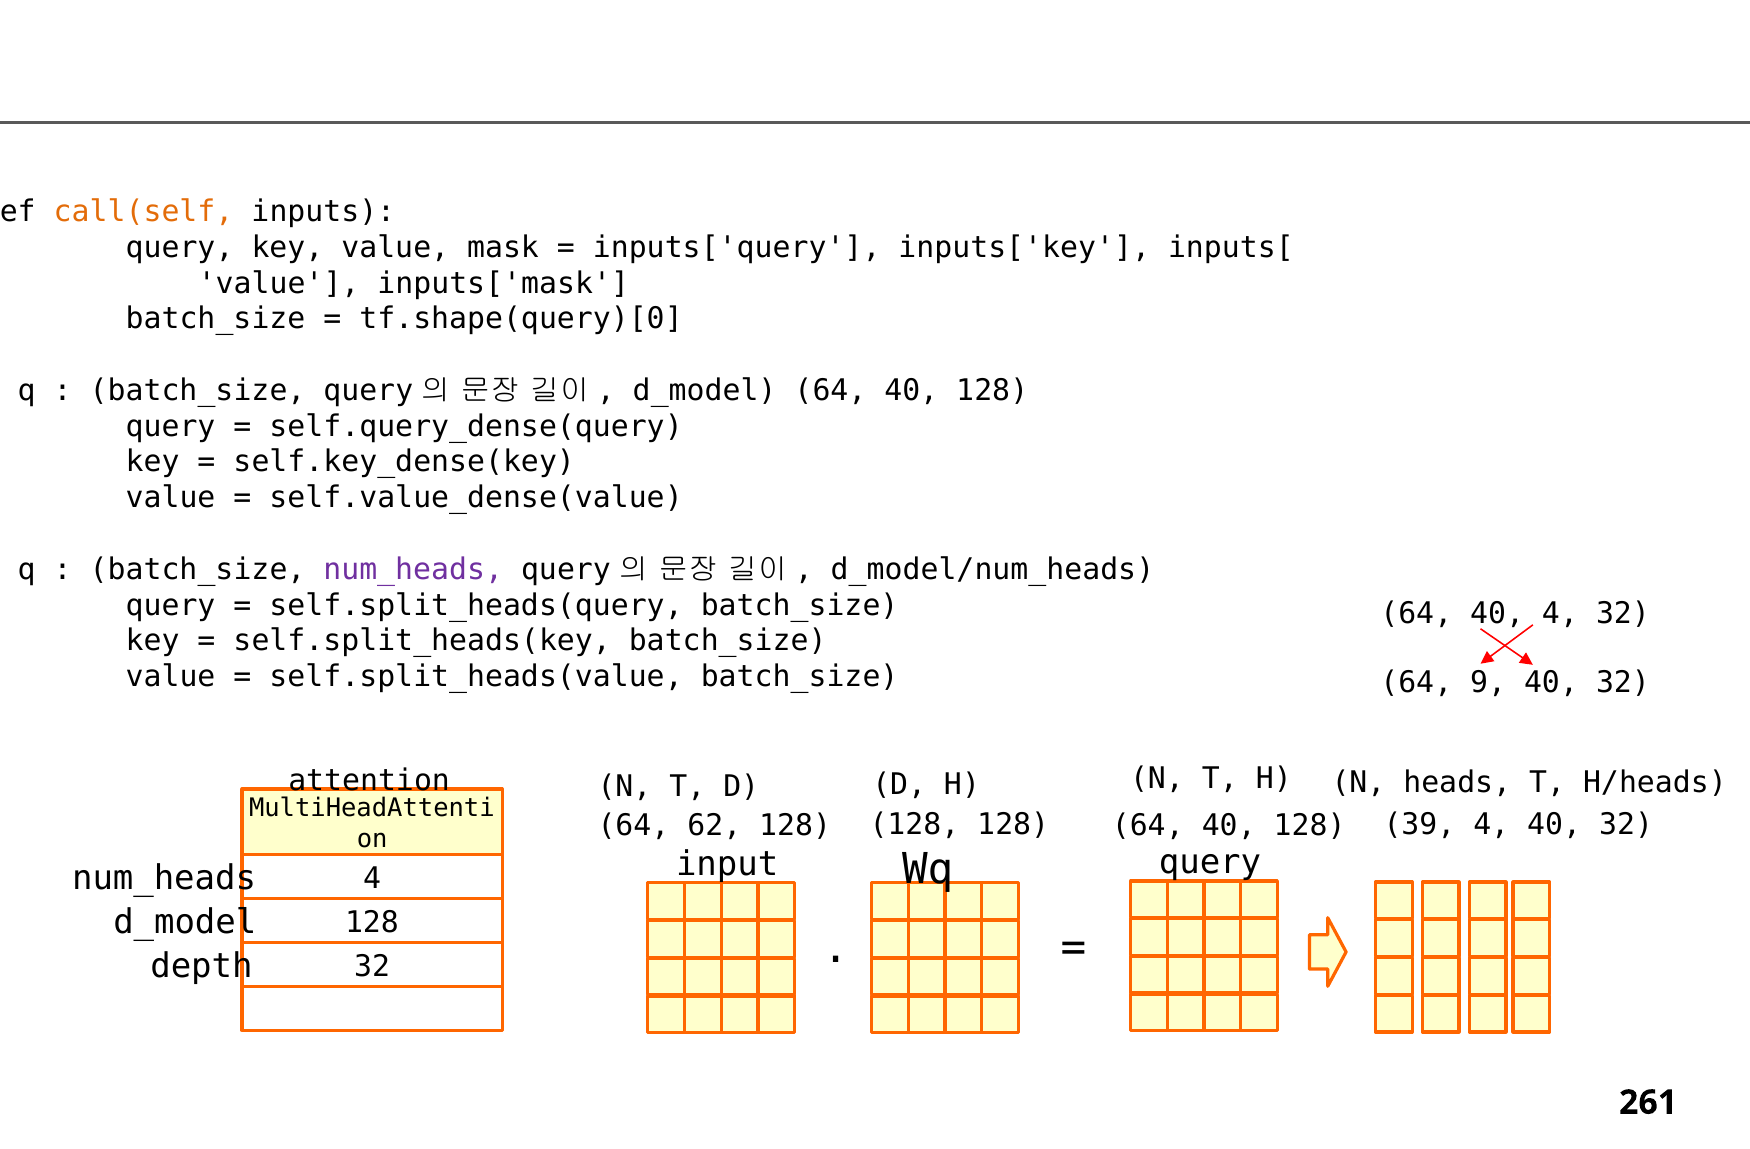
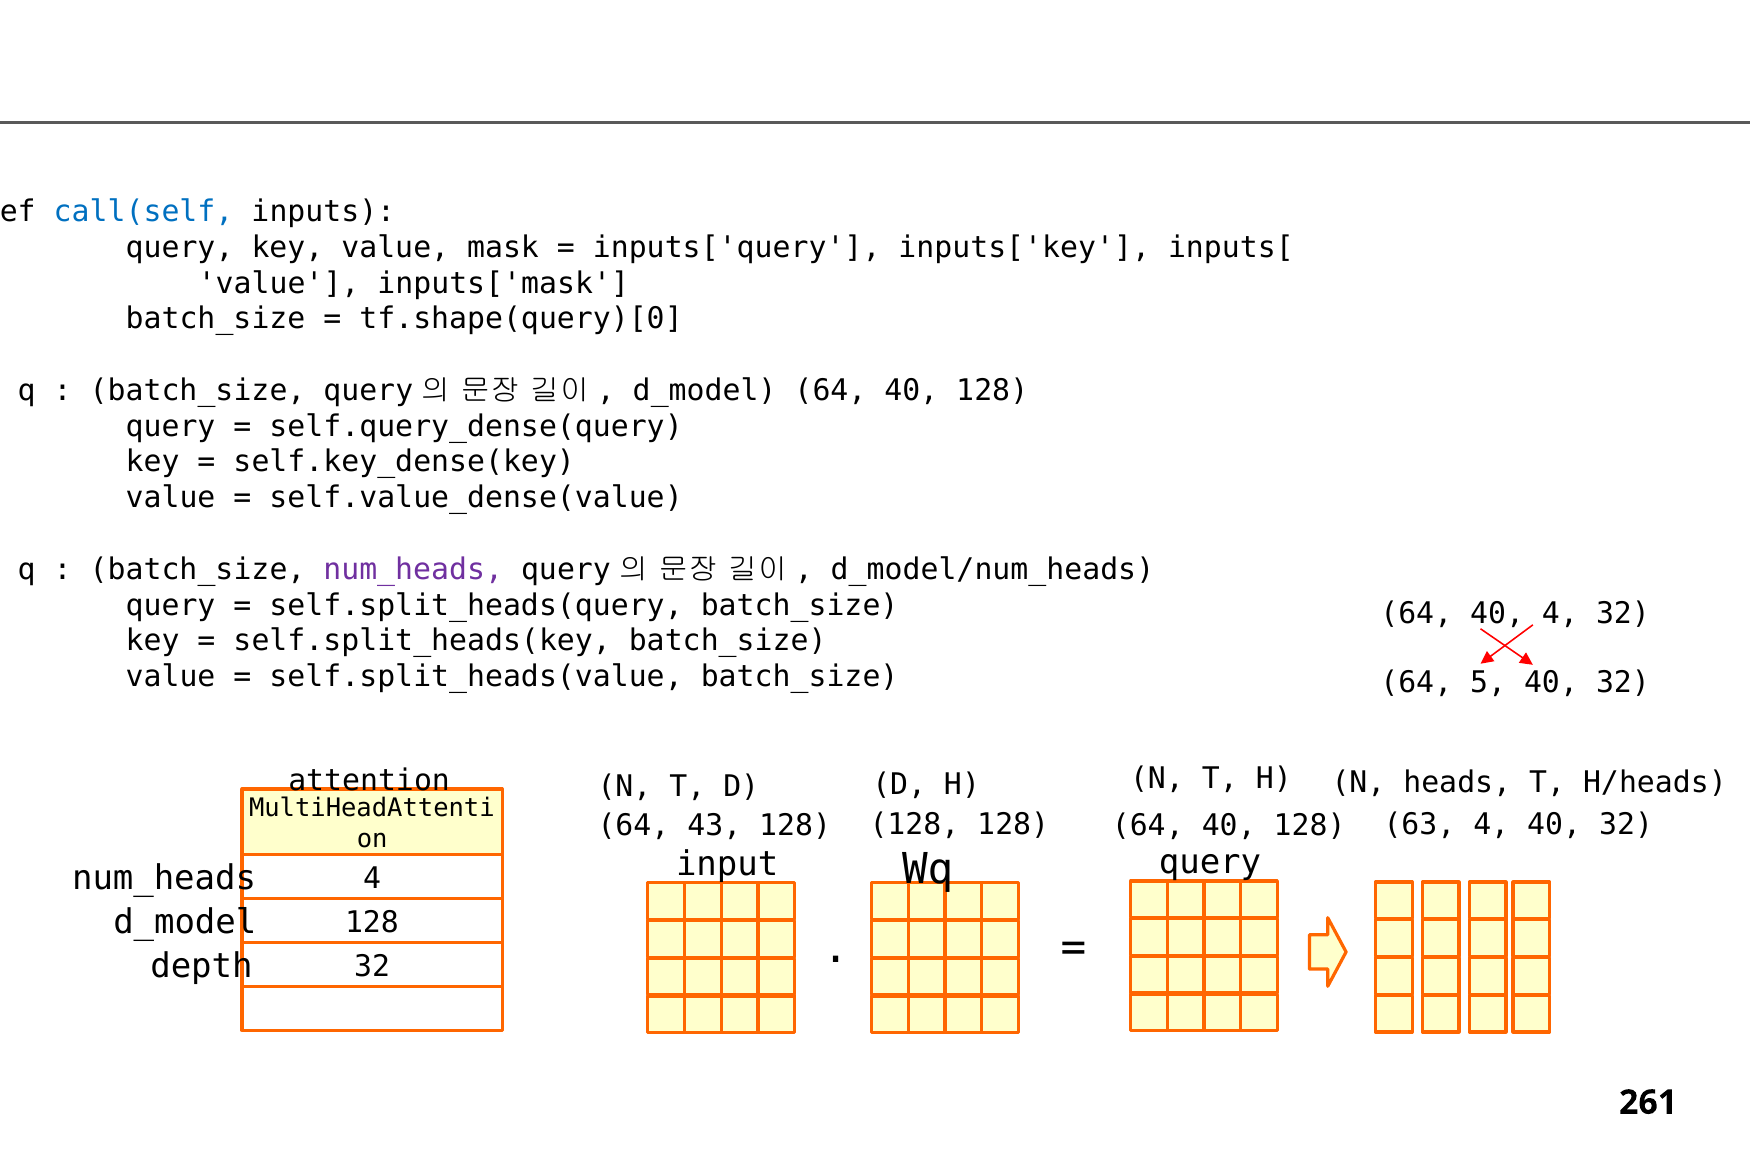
call(self colour: orange -> blue (144, 212)
9: 9 -> 5 (1488, 683)
39: 39 -> 63 (1419, 825)
62: 62 -> 43 (714, 826)
